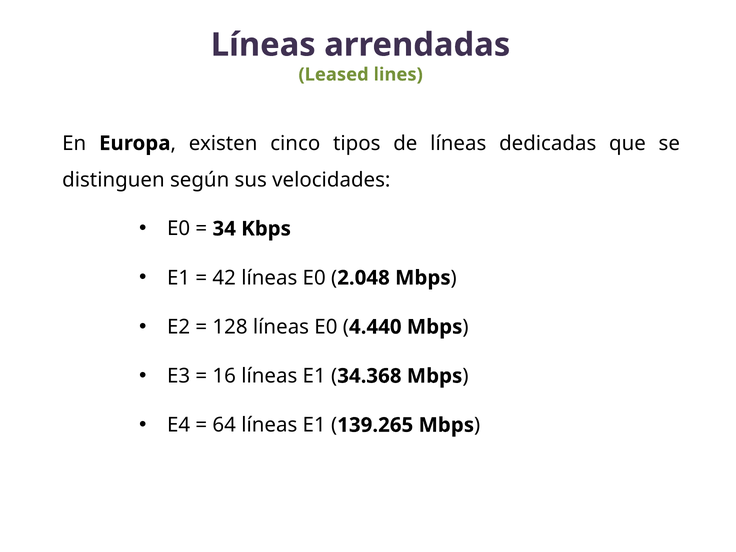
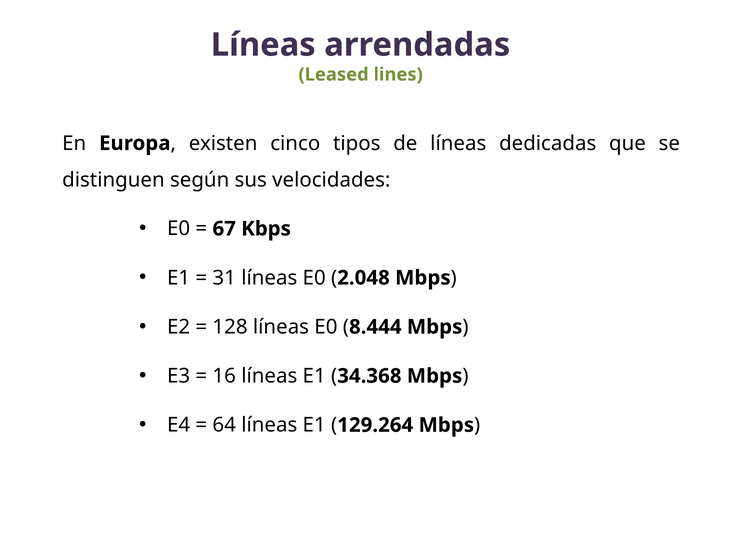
34: 34 -> 67 (224, 229)
42: 42 -> 31 (224, 278)
4.440: 4.440 -> 8.444 (375, 327)
139.265: 139.265 -> 129.264 (375, 425)
